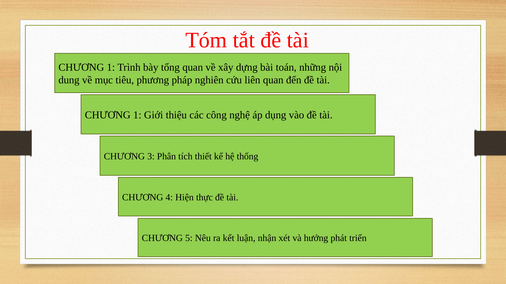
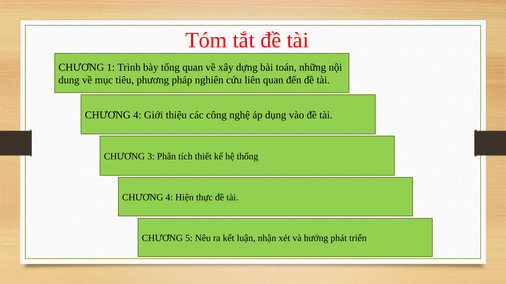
1: 1 -> 4 (137, 115)
